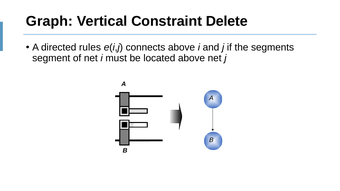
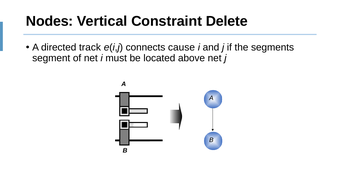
Graph: Graph -> Nodes (50, 21)
rules: rules -> track (90, 47)
connects above: above -> cause (181, 47)
